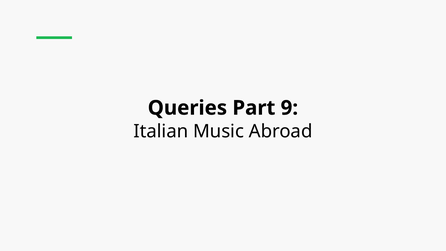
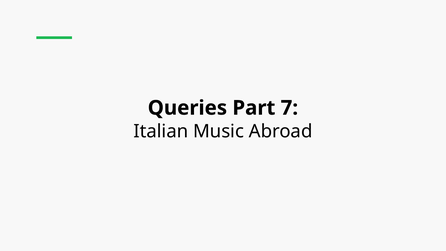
9: 9 -> 7 (289, 108)
